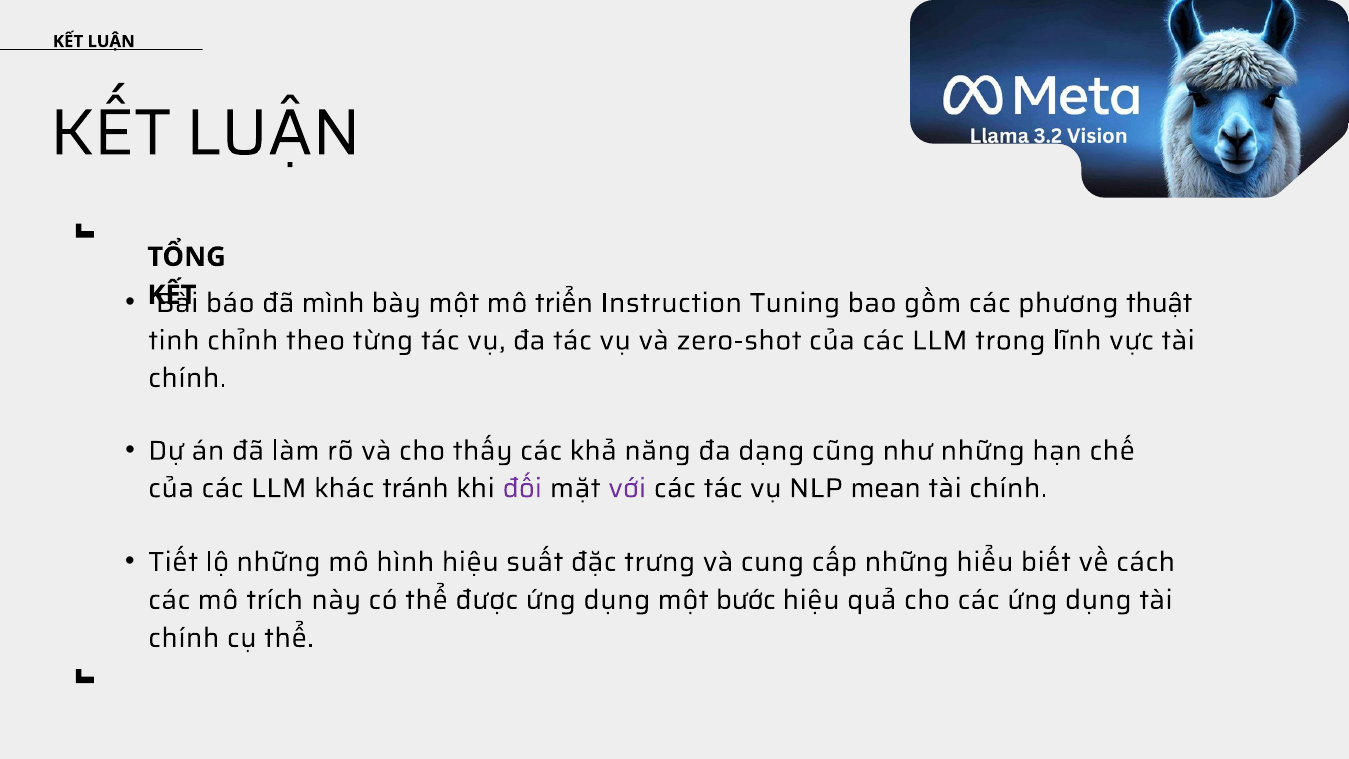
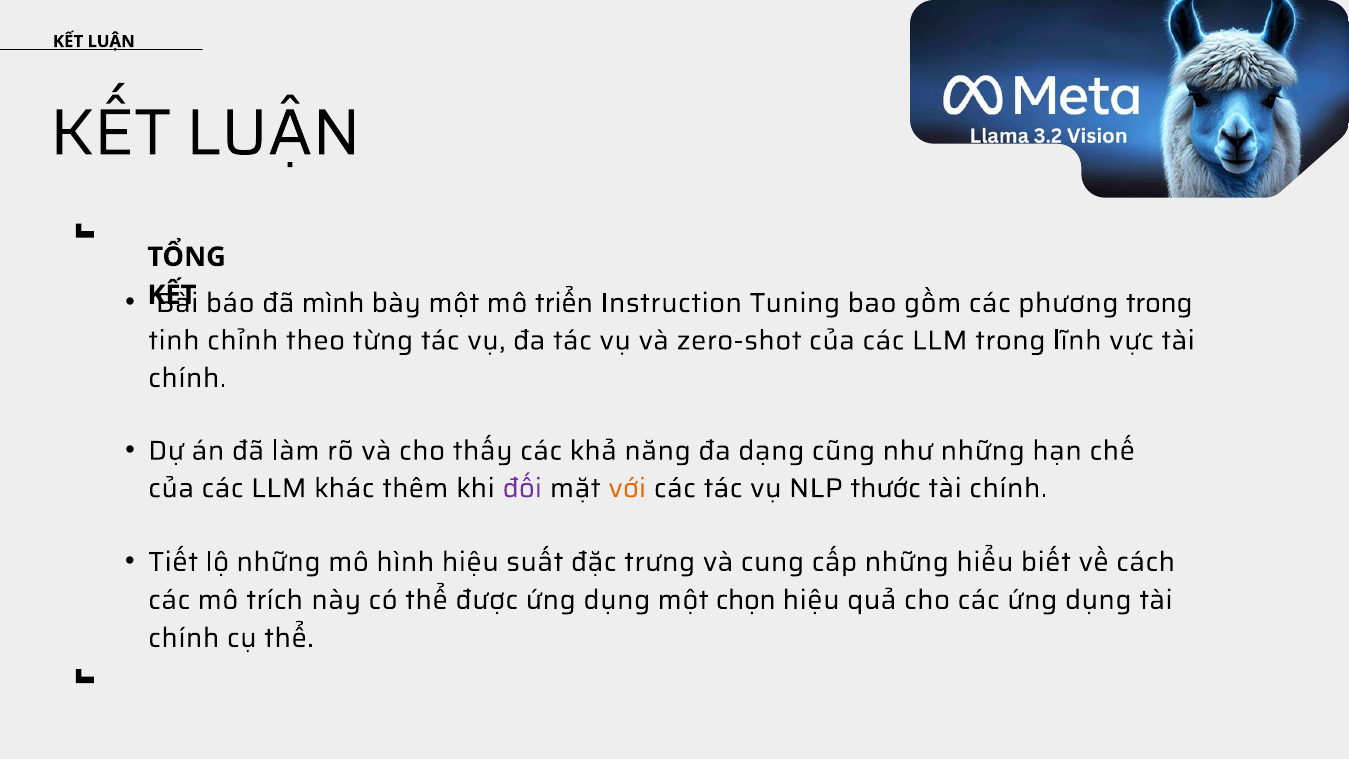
phương thuật: thuật -> trong (1159, 303)
tránh: tránh -> thêm (415, 488)
với colour: purple -> orange (627, 488)
mean: mean -> thước (886, 488)
bước: bước -> chọn (746, 600)
